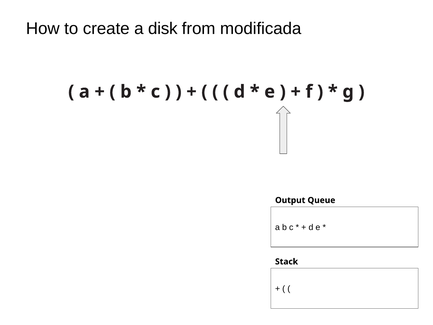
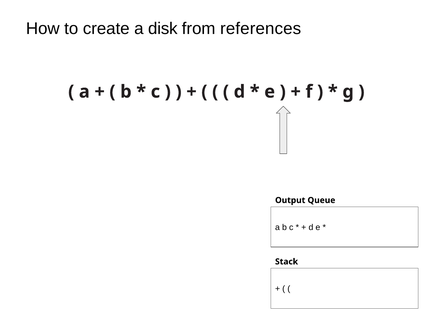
modificada: modificada -> references (261, 29)
